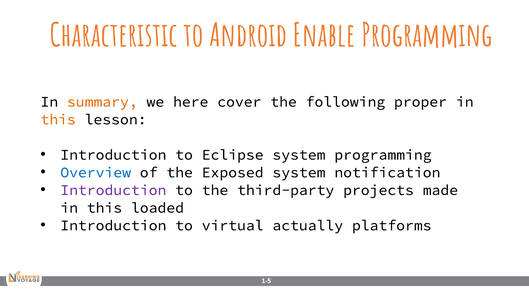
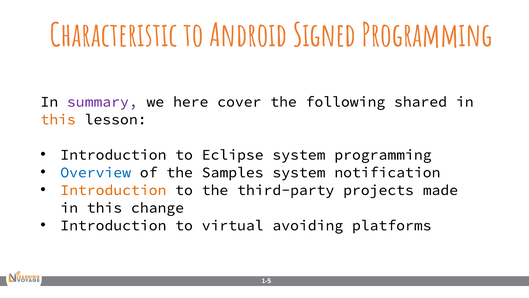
Enable: Enable -> Signed (324, 36)
summary colour: orange -> purple (102, 102)
proper: proper -> shared (421, 102)
Exposed: Exposed -> Samples (233, 172)
Introduction colour: purple -> orange (113, 190)
loaded: loaded -> change (158, 207)
actually: actually -> avoiding (308, 225)
